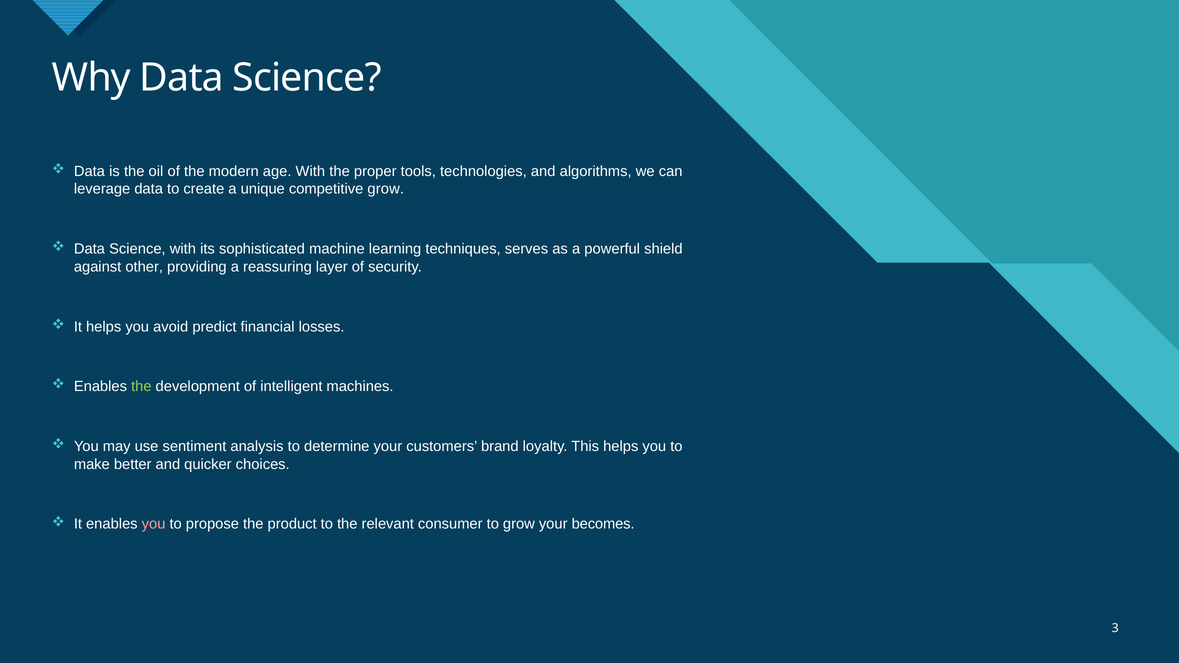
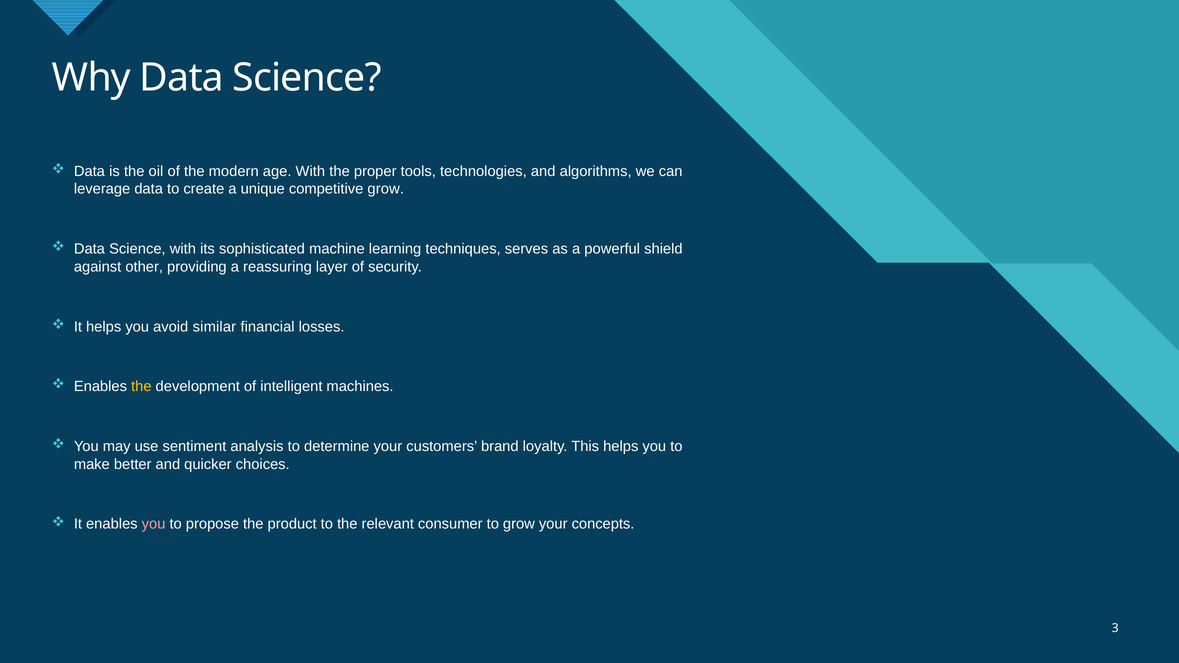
predict: predict -> similar (214, 327)
the colour: light green -> yellow (141, 387)
becomes: becomes -> concepts (603, 524)
